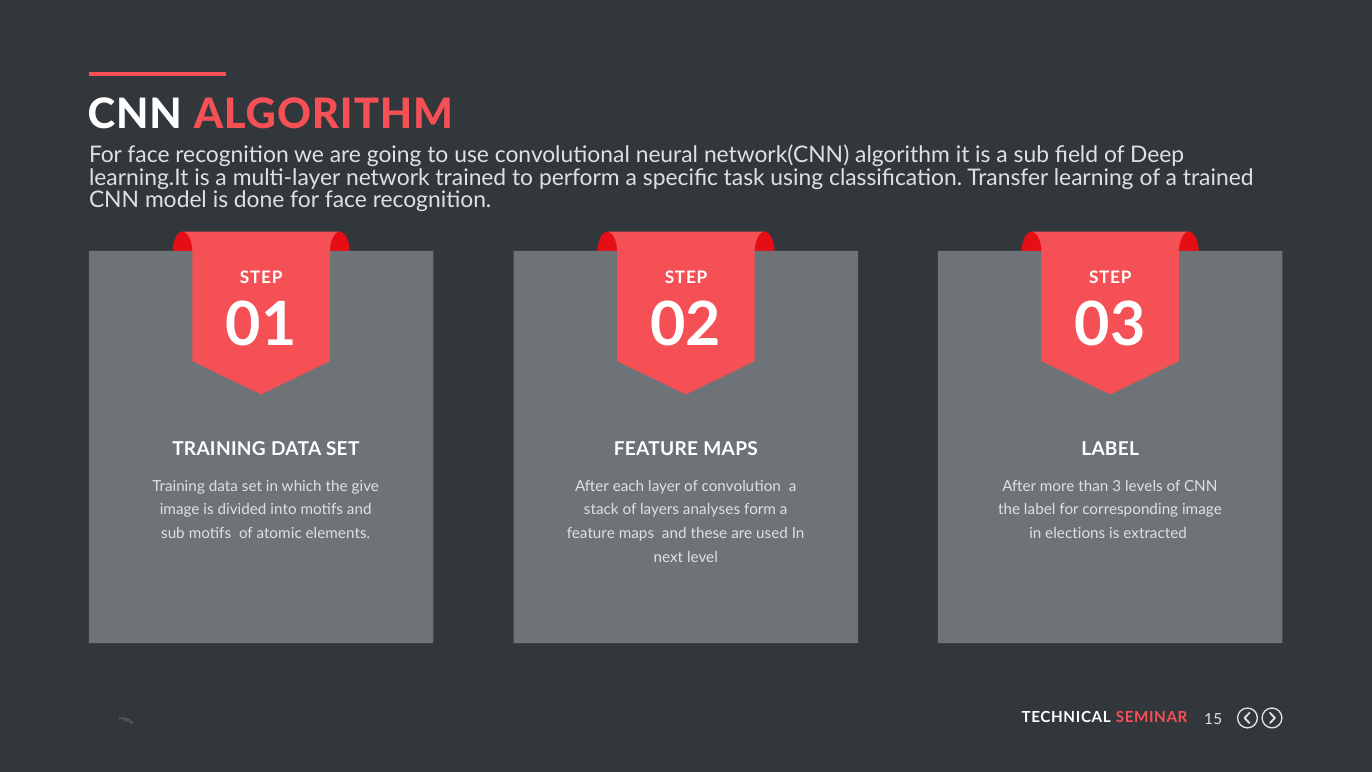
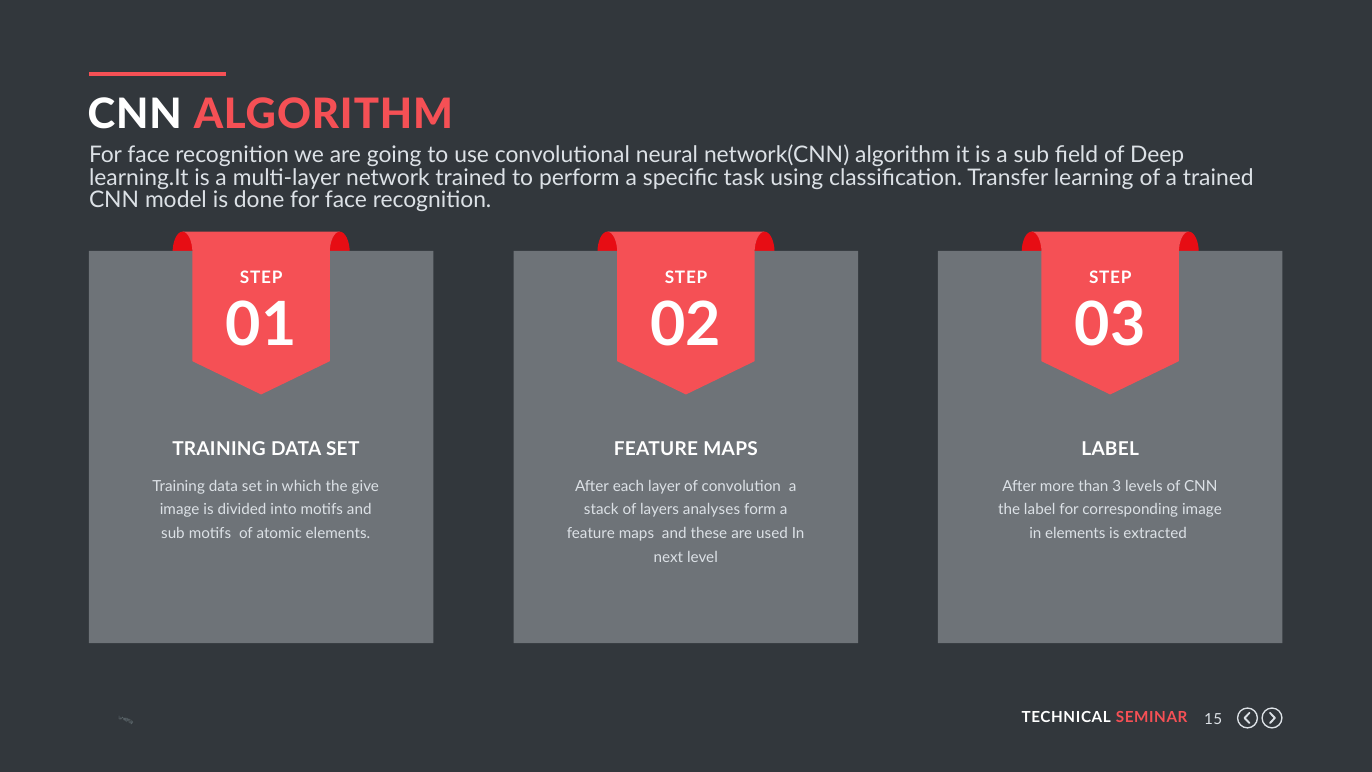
in elections: elections -> elements (1075, 533)
